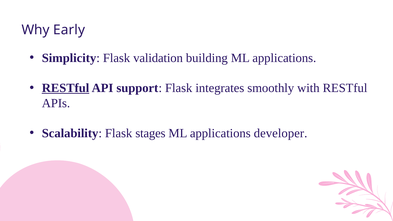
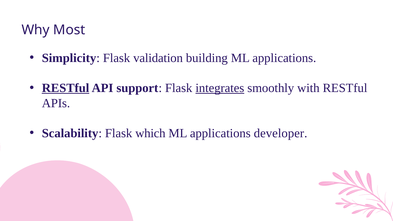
Early: Early -> Most (69, 30)
integrates underline: none -> present (220, 88)
stages: stages -> which (150, 133)
